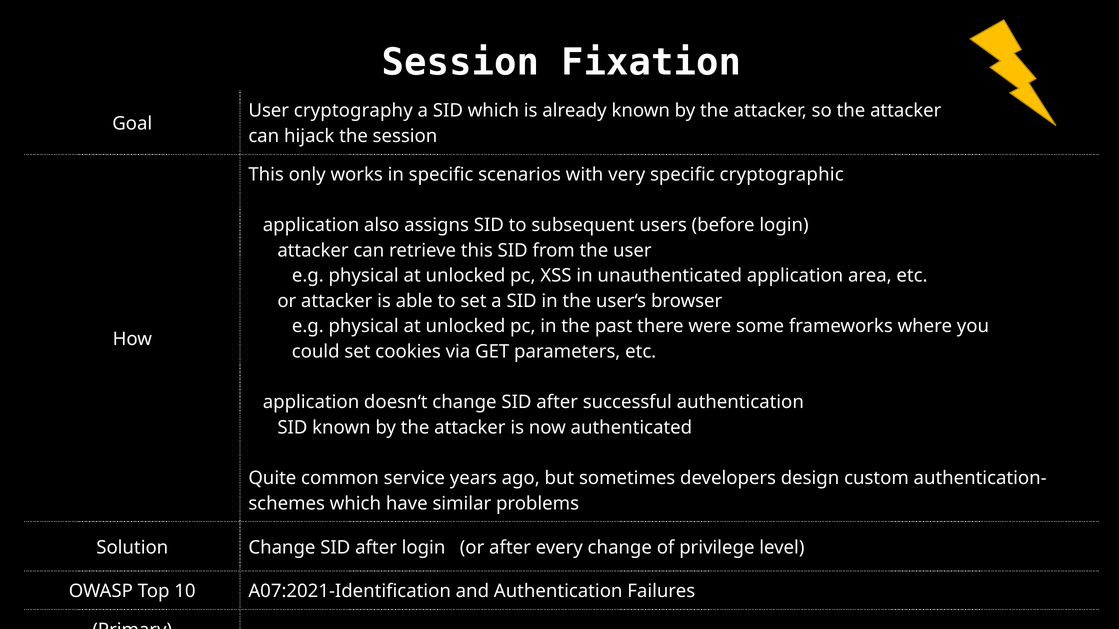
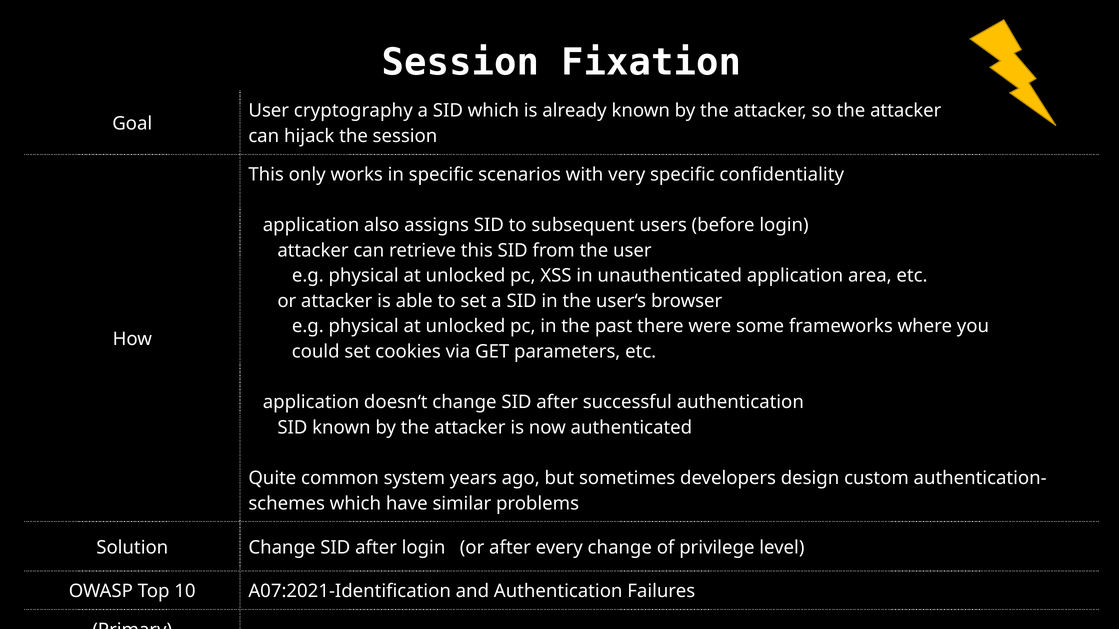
cryptographic: cryptographic -> confidentiality (782, 175)
service: service -> system (414, 478)
